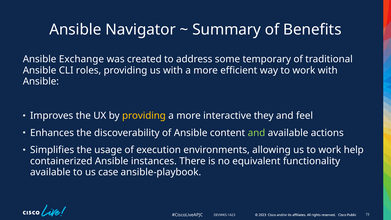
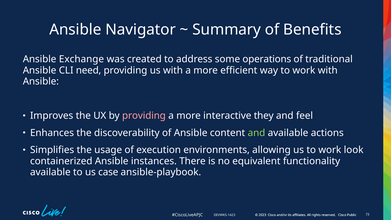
temporary: temporary -> operations (267, 59)
roles: roles -> need (89, 70)
providing colour: yellow -> pink (144, 116)
help: help -> look (354, 150)
